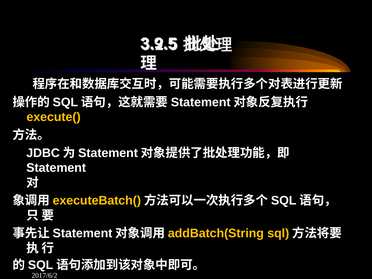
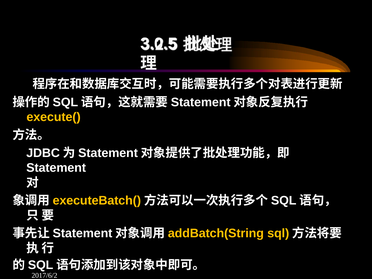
3.9.5: 3.9.5 -> 3.0.5 (159, 44)
